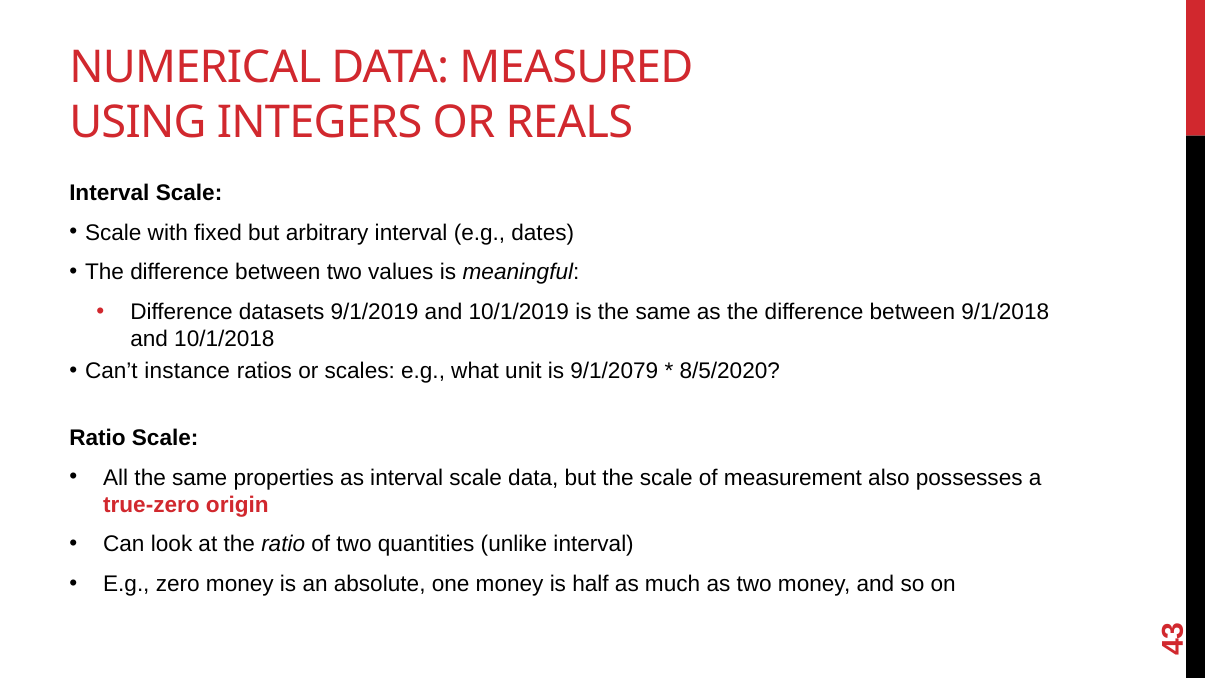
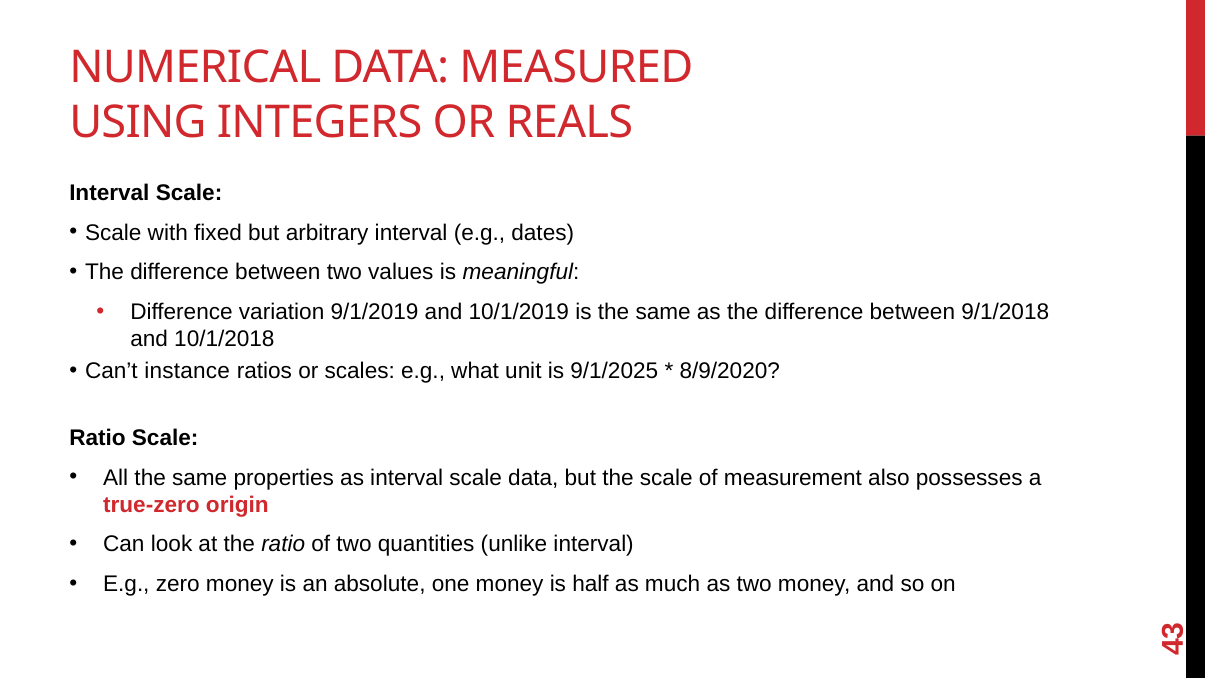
datasets: datasets -> variation (282, 312)
9/1/2079: 9/1/2079 -> 9/1/2025 (614, 371)
8/5/2020: 8/5/2020 -> 8/9/2020 (730, 371)
